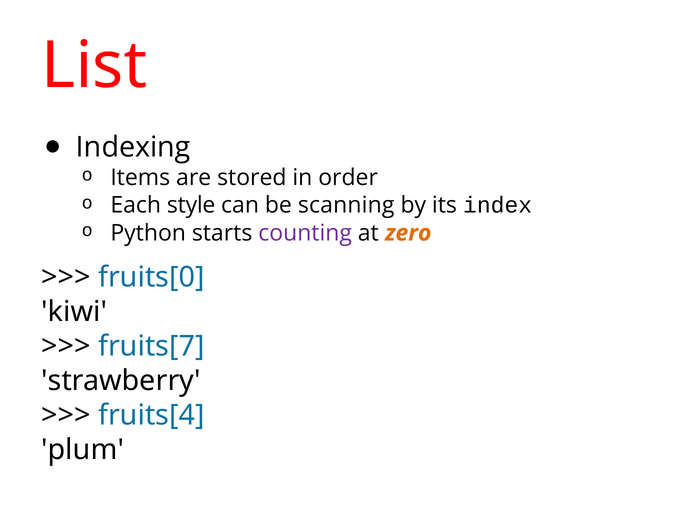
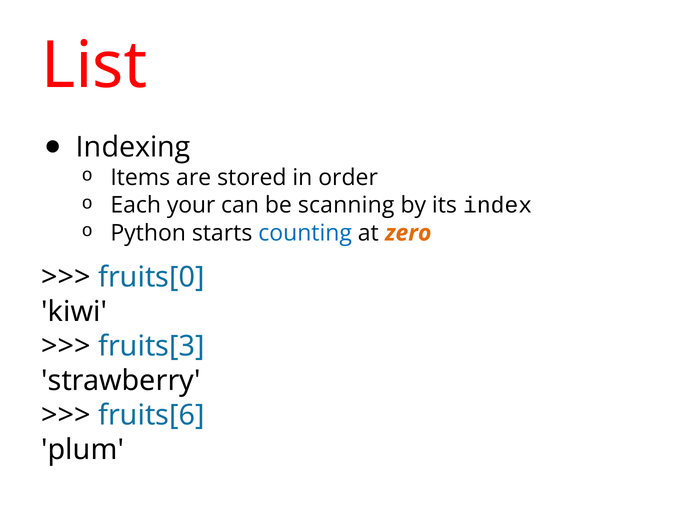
style: style -> your (191, 205)
counting colour: purple -> blue (305, 233)
fruits[7: fruits[7 -> fruits[3 (151, 346)
fruits[4: fruits[4 -> fruits[6 (151, 415)
